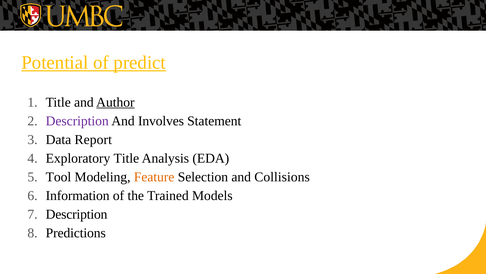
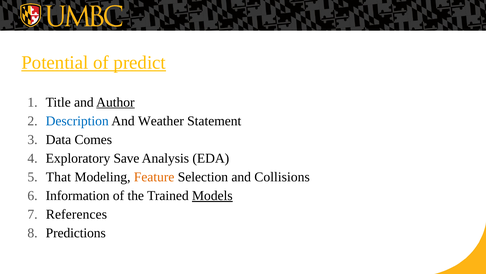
Description colour: purple -> blue (77, 121)
Involves: Involves -> Weather (161, 121)
Report: Report -> Comes (93, 139)
Exploratory Title: Title -> Save (126, 158)
Tool: Tool -> That (58, 177)
Models underline: none -> present (212, 195)
Description: Description -> References (76, 214)
